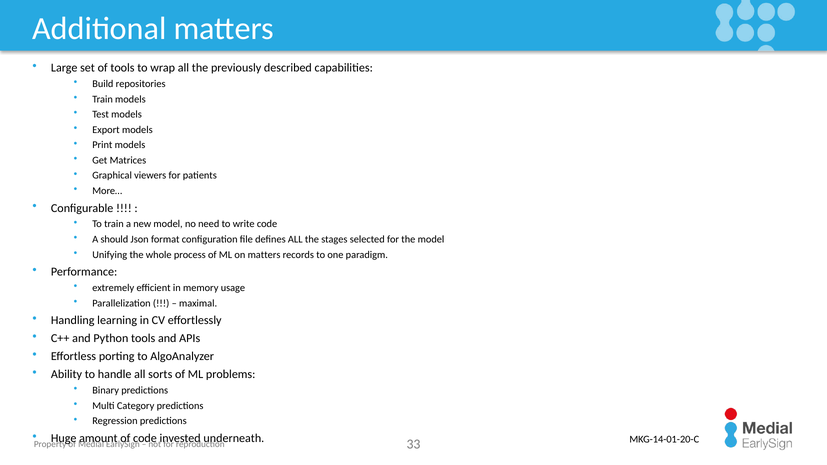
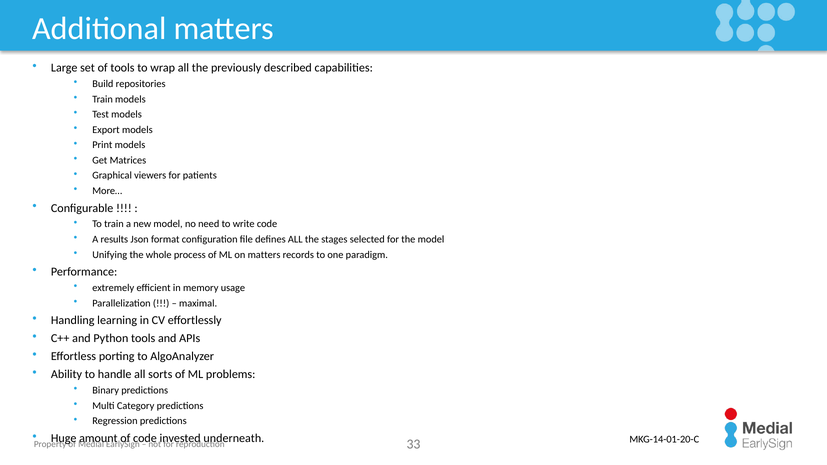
should: should -> results (114, 239)
